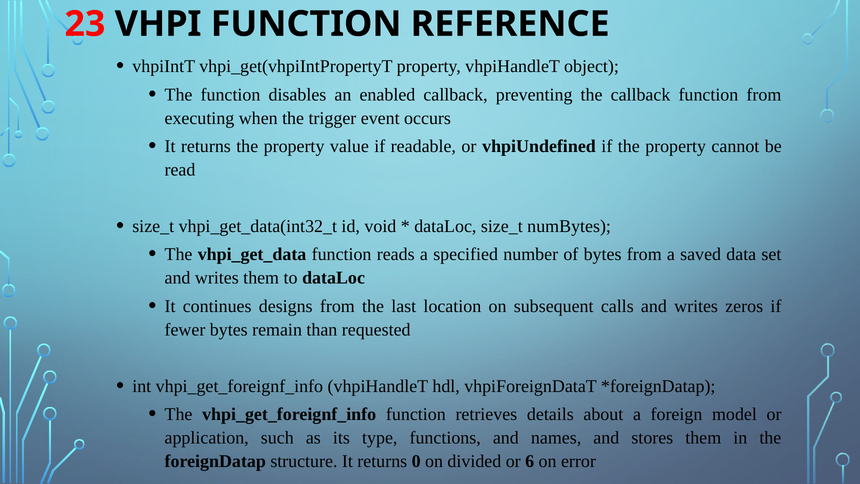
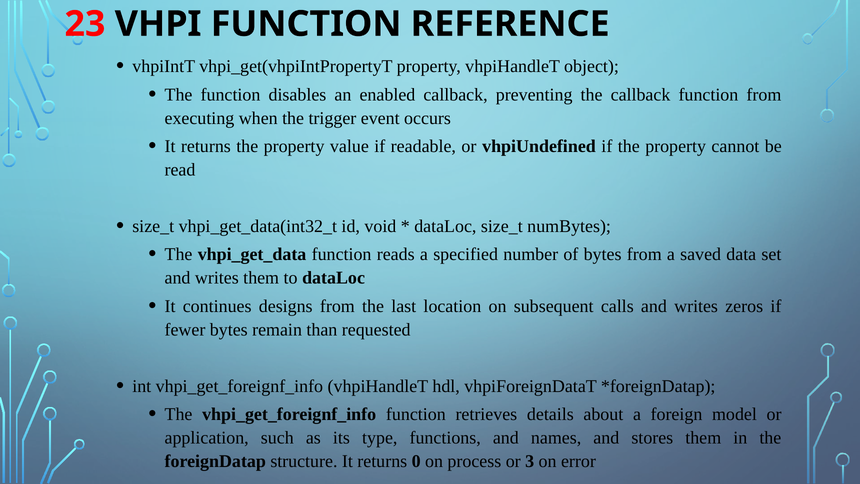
divided: divided -> process (474, 461)
6: 6 -> 3 (530, 461)
